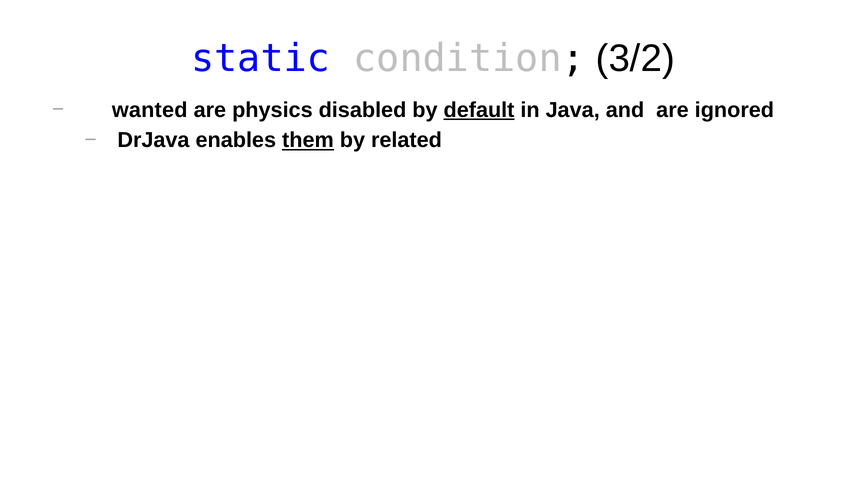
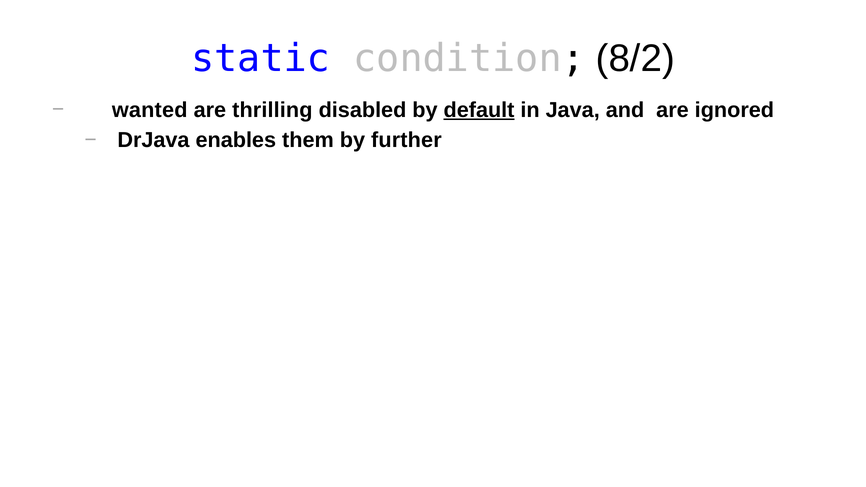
3/2: 3/2 -> 8/2 (635, 58)
physics: physics -> thrilling (272, 110)
them underline: present -> none (308, 140)
related: related -> further (406, 140)
